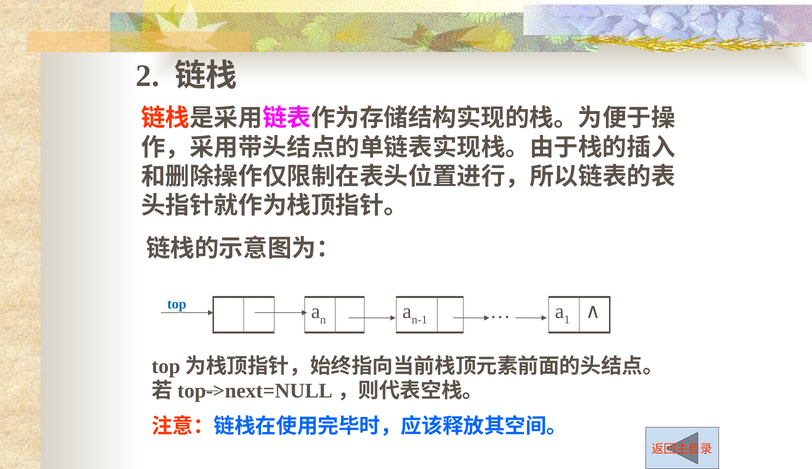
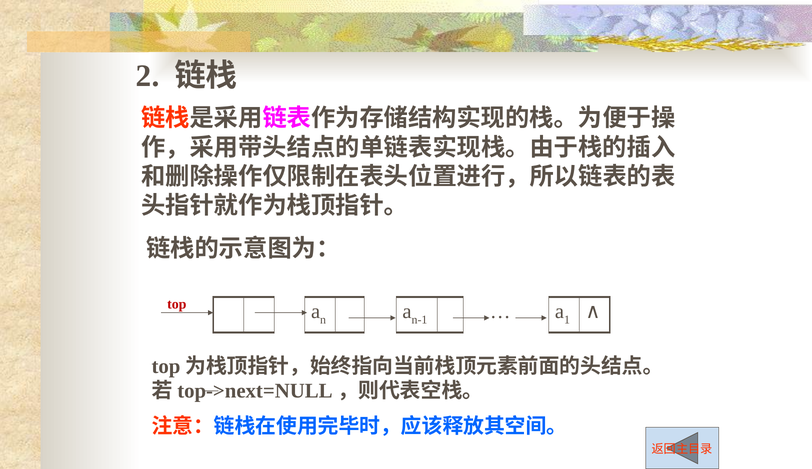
top colour: blue -> red (177, 304)
